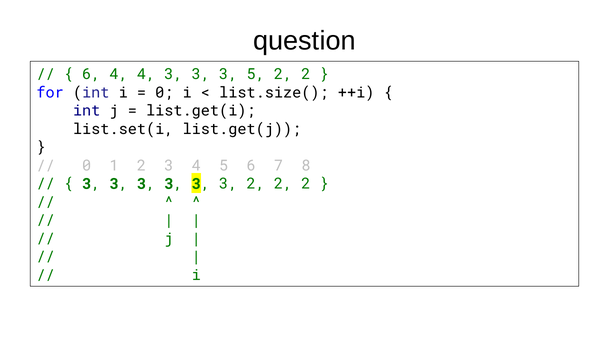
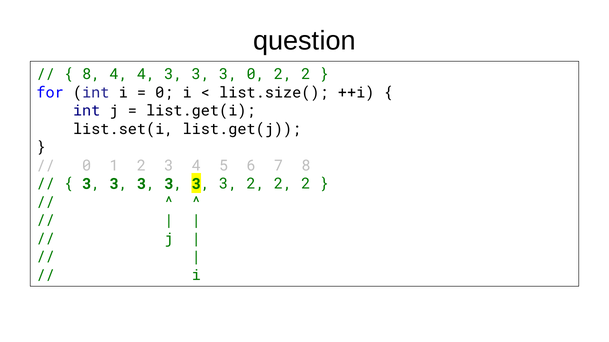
6: 6 -> 8 (91, 75)
3 5: 5 -> 0 (256, 75)
